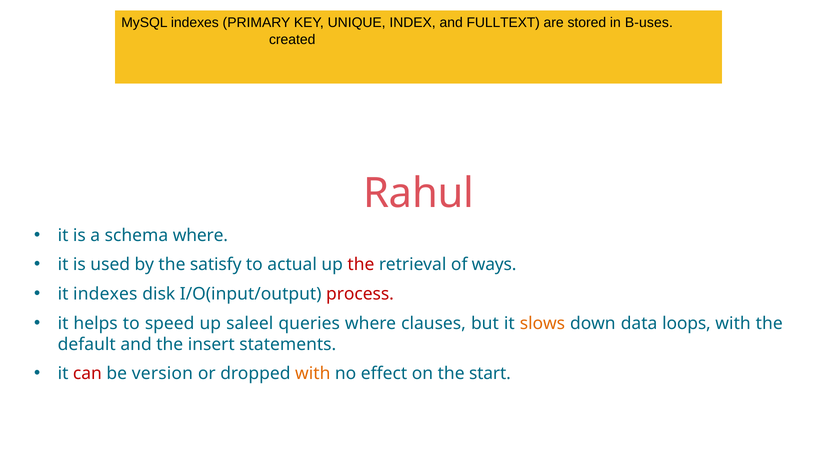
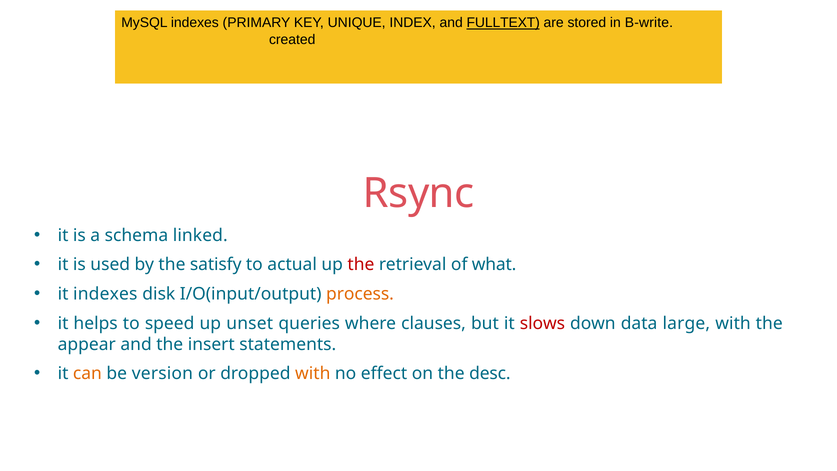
FULLTEXT underline: none -> present (503, 23)
B-uses: B-uses -> B-write (649, 23)
Rahul: Rahul -> Rsync (419, 193)
schema where: where -> linked (200, 235)
ways: ways -> what (494, 265)
process colour: red -> orange (360, 294)
saleel: saleel -> unset (250, 323)
slows colour: orange -> red (542, 323)
loops: loops -> large (686, 323)
default: default -> appear (87, 344)
can colour: red -> orange (87, 373)
start: start -> desc (490, 373)
